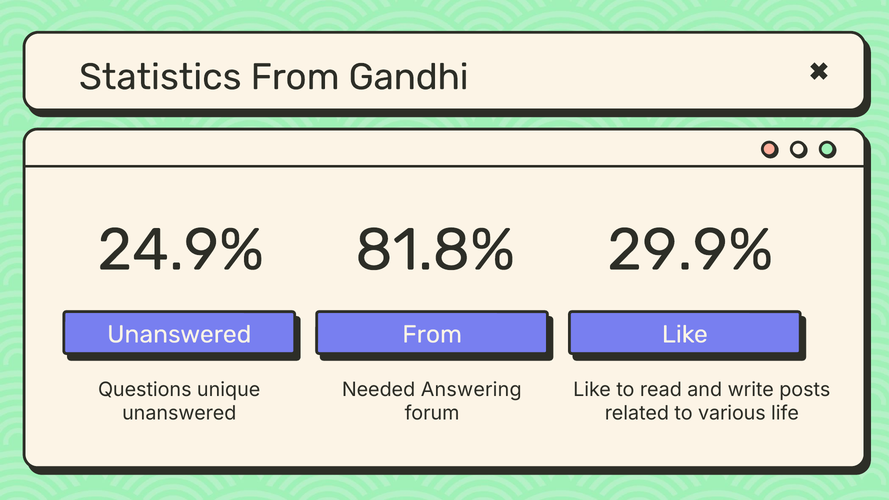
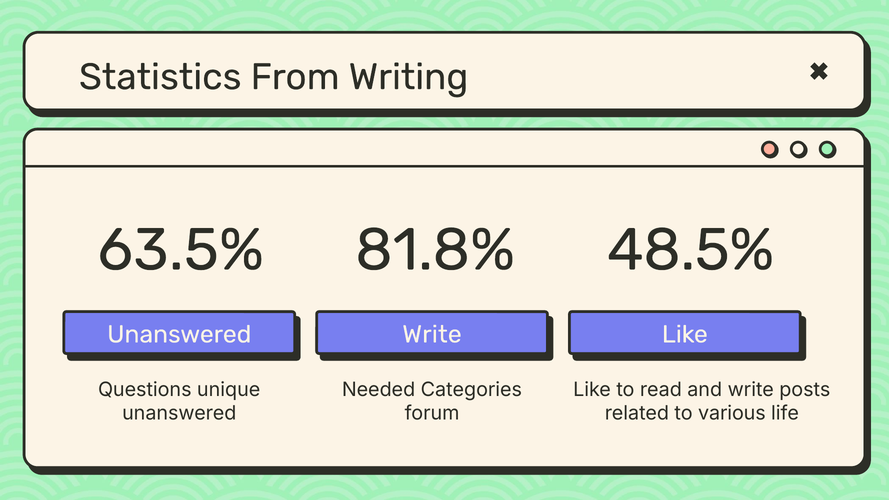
Gandhi: Gandhi -> Writing (408, 77)
24.9%: 24.9% -> 63.5% (181, 250)
29.9%: 29.9% -> 48.5% (691, 250)
From: From -> Write (432, 334)
Answering: Answering -> Categories (471, 390)
